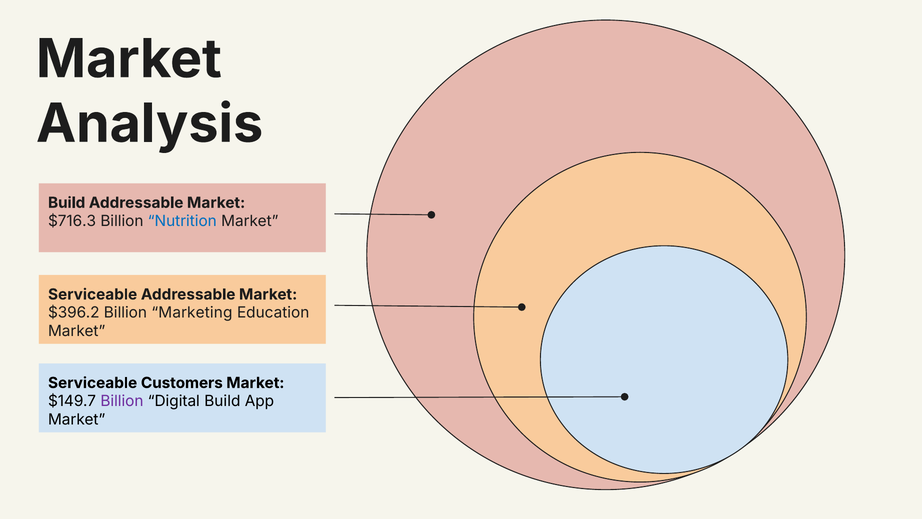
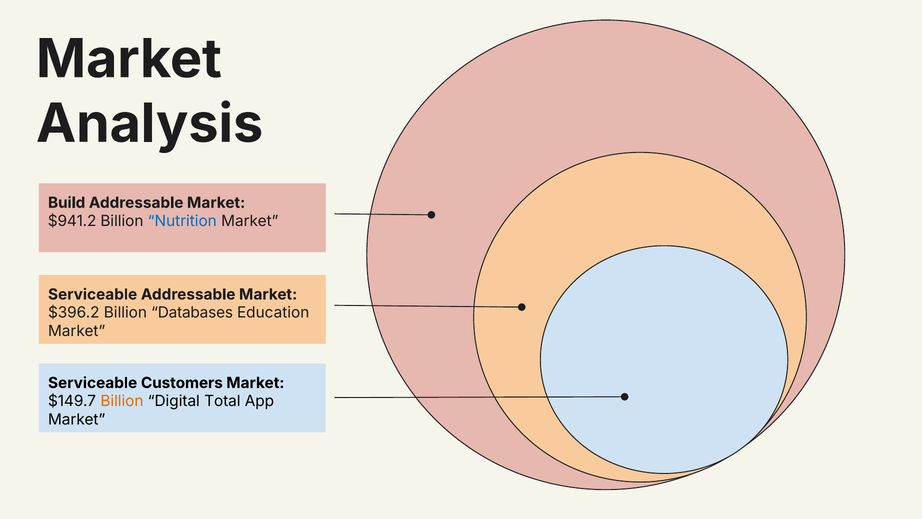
$716.3: $716.3 -> $941.2 (72, 221)
Marketing: Marketing -> Databases (192, 313)
Billion colour: purple -> orange (122, 401)
Digital Build: Build -> Total (222, 401)
